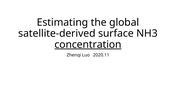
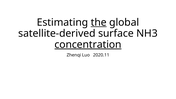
the underline: none -> present (99, 22)
